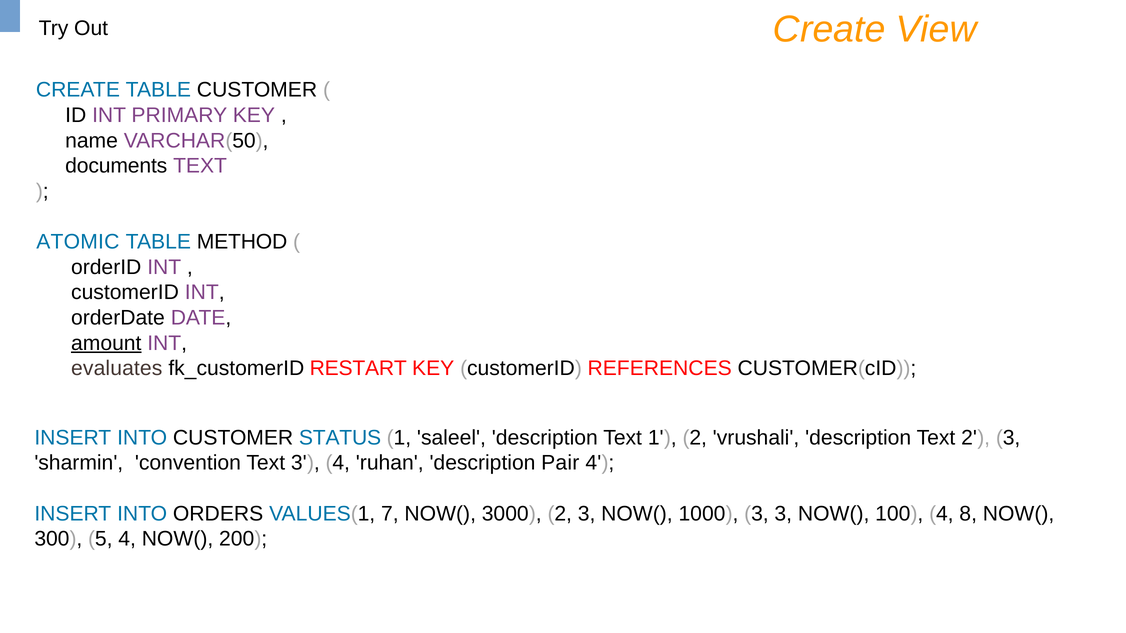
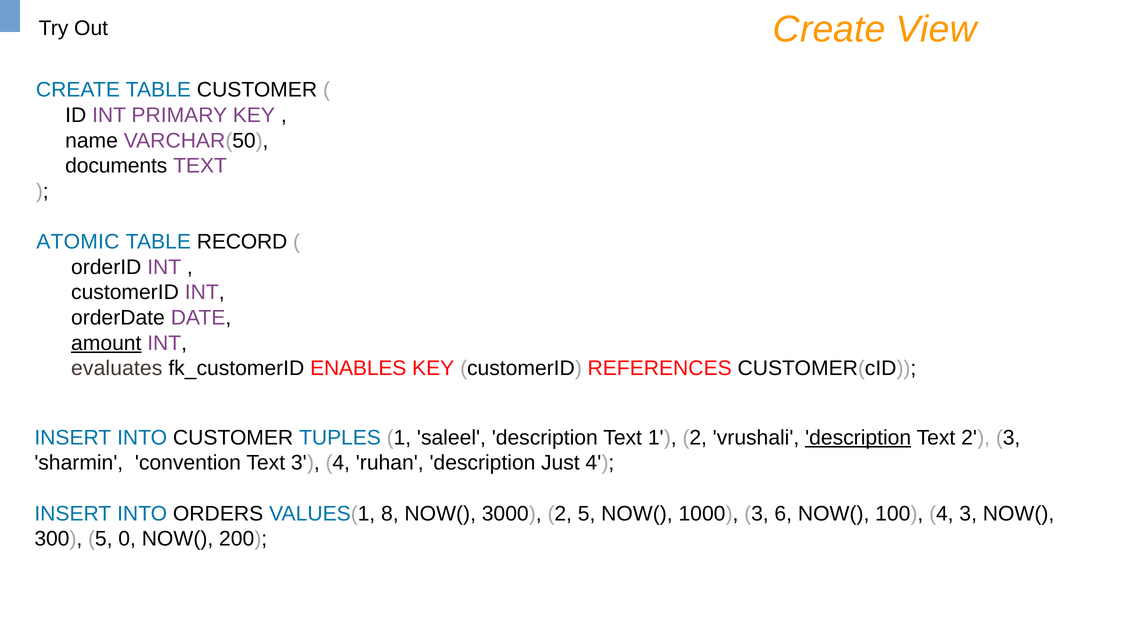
METHOD: METHOD -> RECORD (242, 242)
RESTART: RESTART -> ENABLES (358, 369)
STATUS: STATUS -> TUPLES (340, 438)
description underline: none -> present (858, 438)
Pair: Pair -> Just (560, 463)
7: 7 -> 8 (390, 514)
3000 2 3: 3 -> 5 (587, 514)
3 3: 3 -> 6 (783, 514)
4 8: 8 -> 3 (968, 514)
5 4: 4 -> 0 (127, 539)
